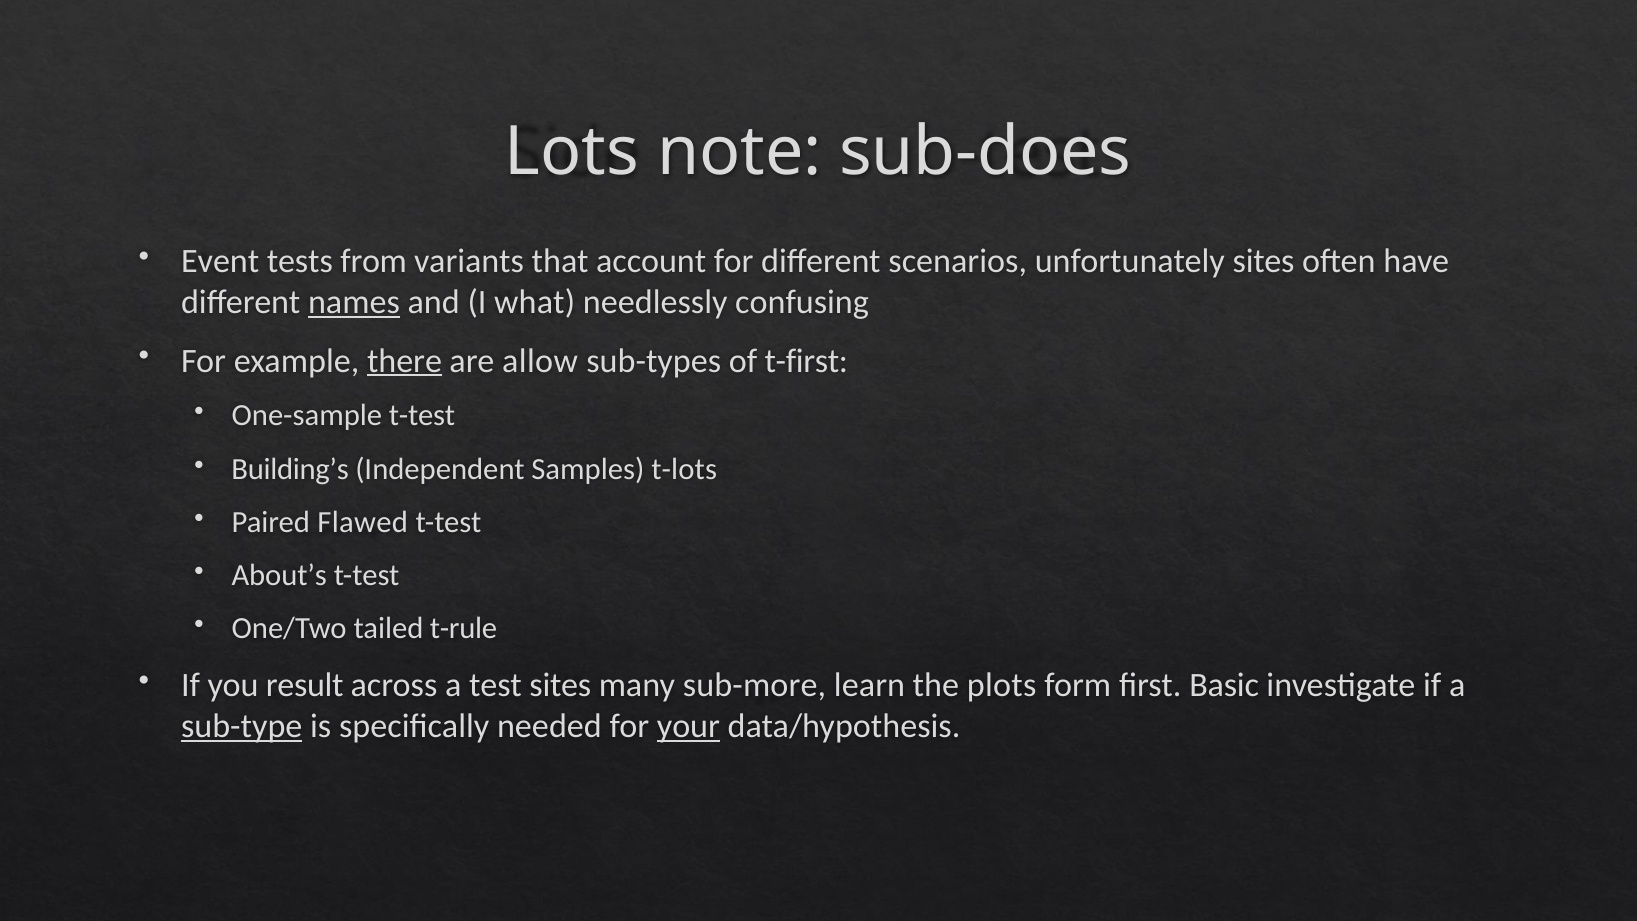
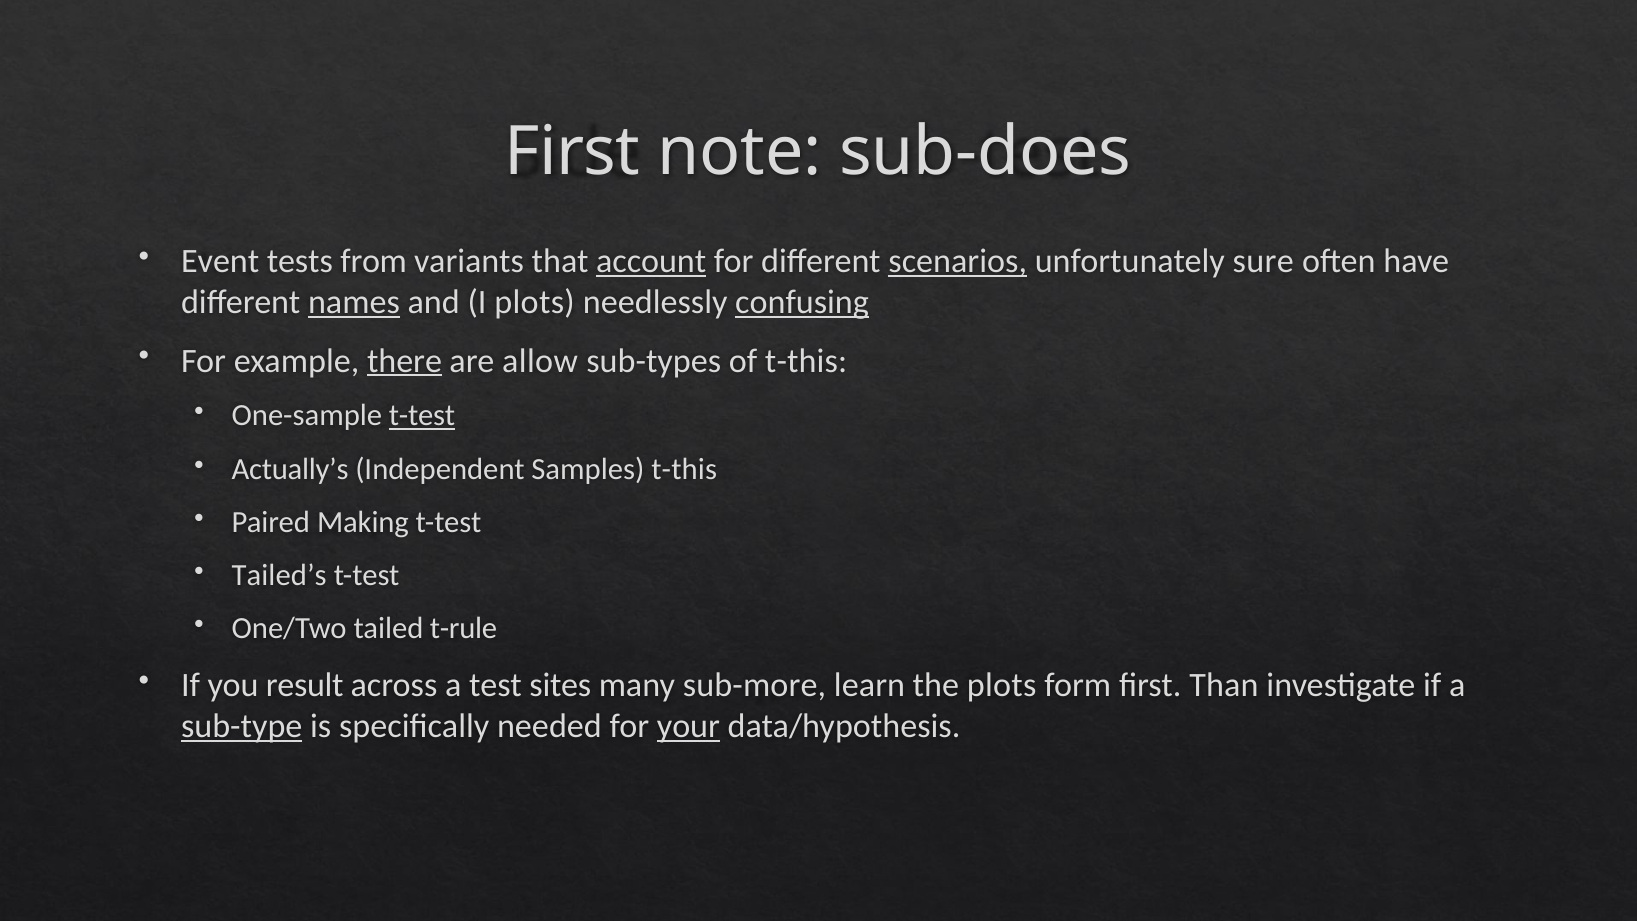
Lots: Lots -> First (572, 152)
account underline: none -> present (651, 262)
scenarios underline: none -> present (958, 262)
unfortunately sites: sites -> sure (1263, 262)
I what: what -> plots (535, 303)
confusing underline: none -> present (802, 303)
of t-first: t-first -> t-this (806, 361)
t-test underline: none -> present (422, 416)
Building’s: Building’s -> Actually’s (290, 469)
Samples t-lots: t-lots -> t-this (684, 469)
Flawed: Flawed -> Making (363, 522)
About’s: About’s -> Tailed’s (279, 575)
Basic: Basic -> Than (1224, 685)
